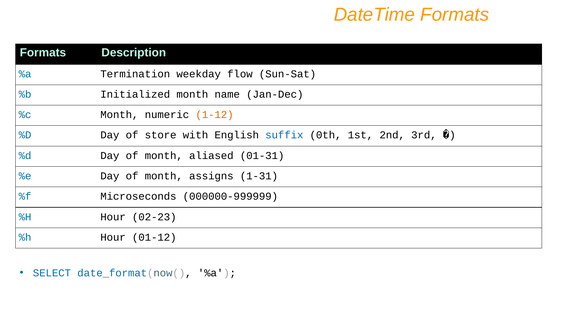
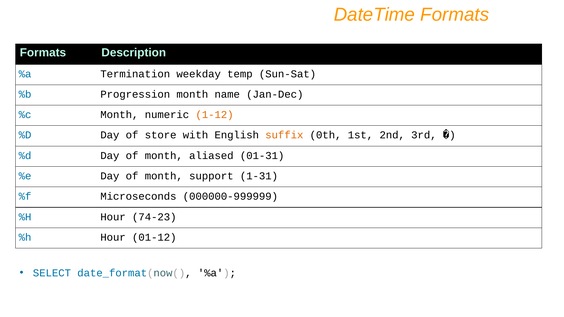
flow: flow -> temp (240, 74)
Initialized: Initialized -> Progression (135, 94)
suffix colour: blue -> orange (284, 135)
assigns: assigns -> support (211, 176)
02-23: 02-23 -> 74-23 (154, 217)
